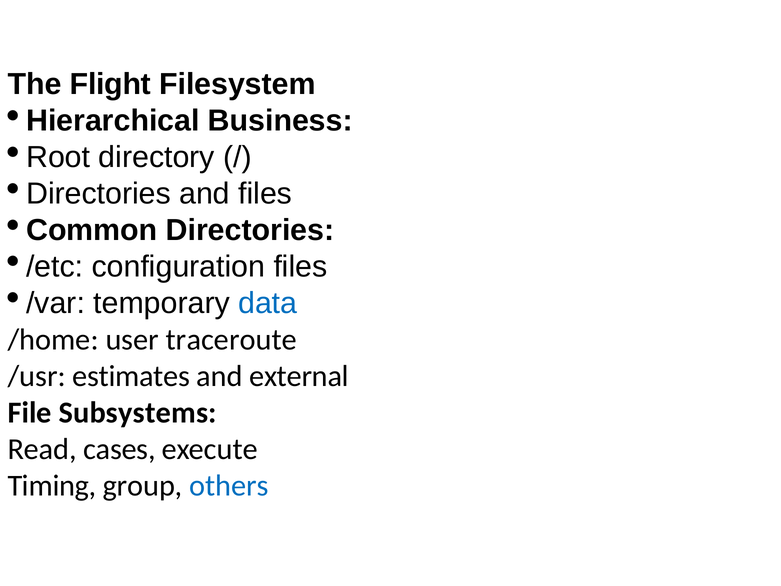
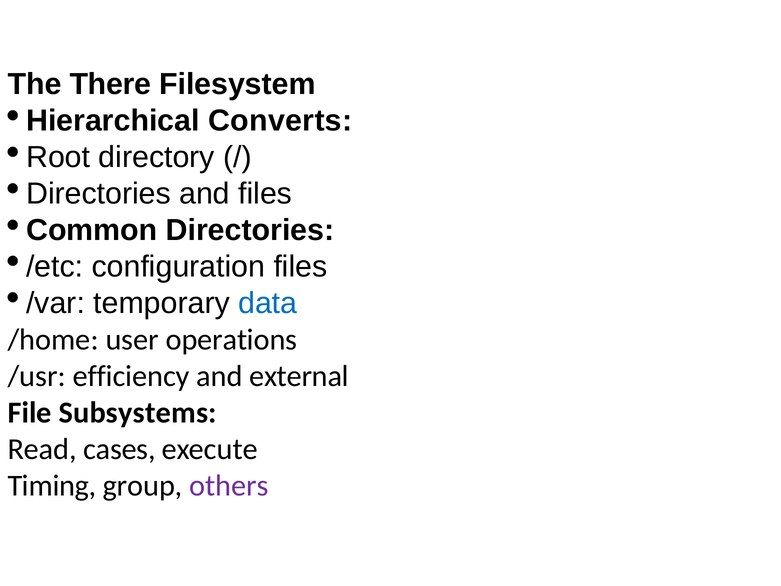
Flight: Flight -> There (110, 84)
Business: Business -> Converts (280, 121)
traceroute: traceroute -> operations (232, 340)
estimates: estimates -> efficiency (131, 376)
others colour: blue -> purple (229, 486)
